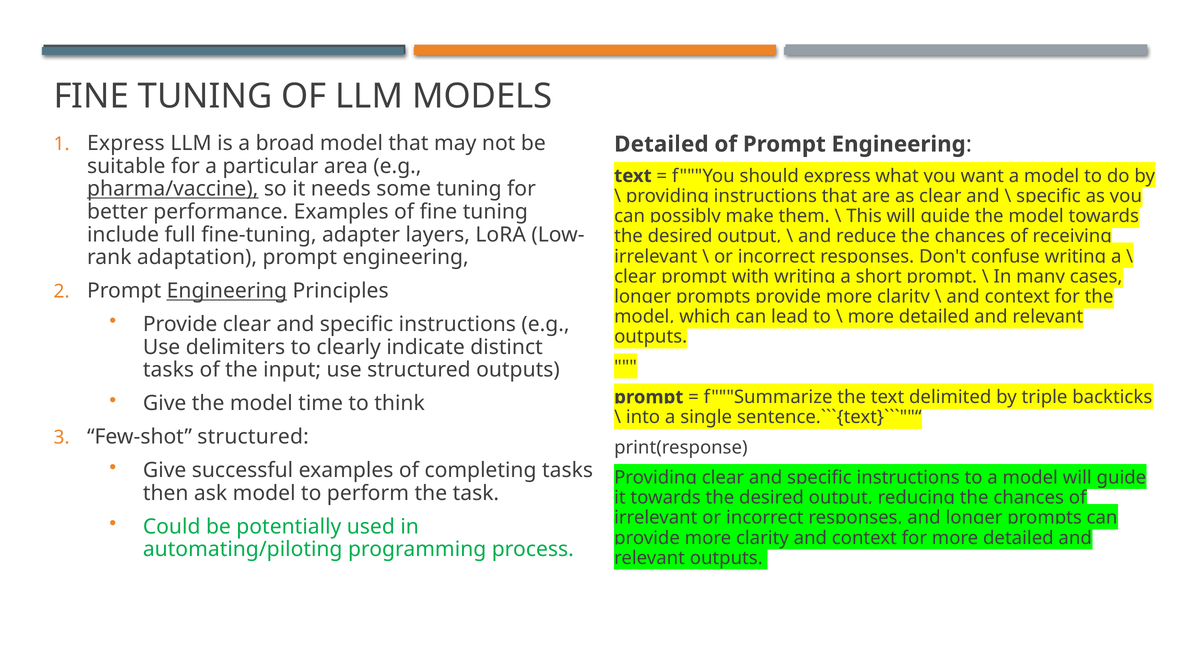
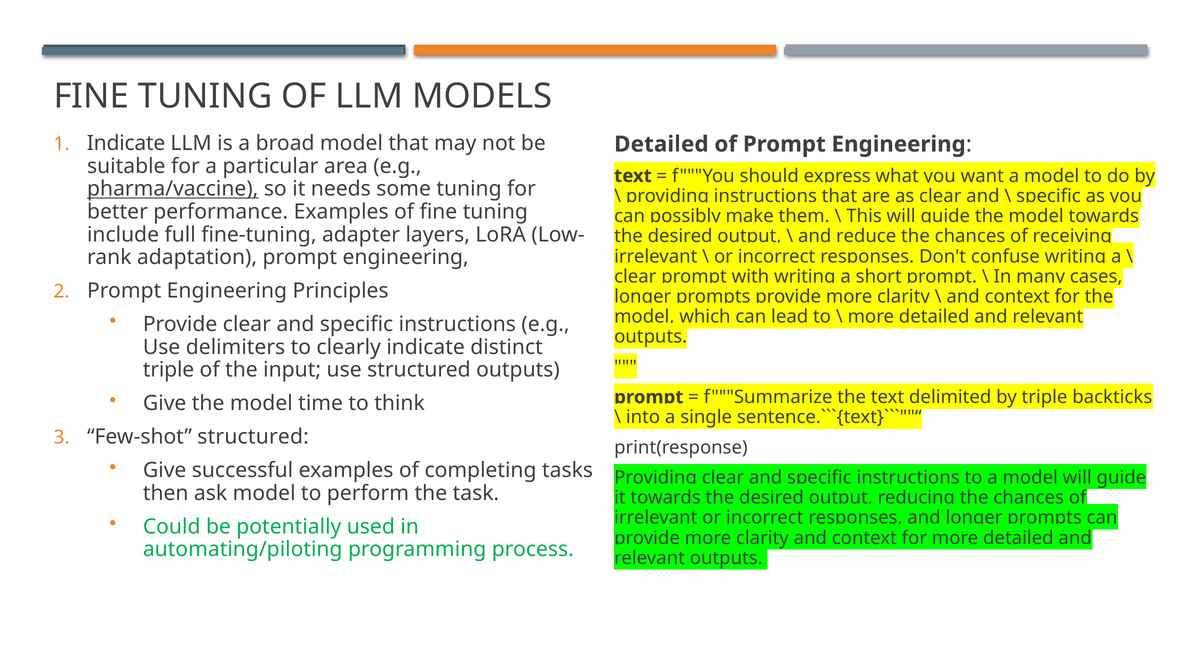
Express: Express -> Indicate (126, 143)
Engineering underline: present -> none (227, 291)
tasks: tasks -> triple (169, 370)
